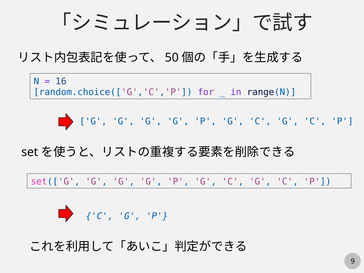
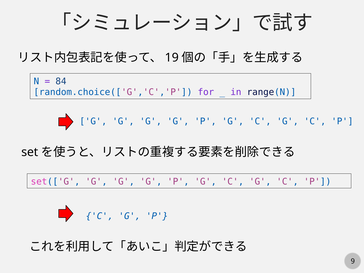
50: 50 -> 19 (172, 58)
16: 16 -> 84 (61, 81)
